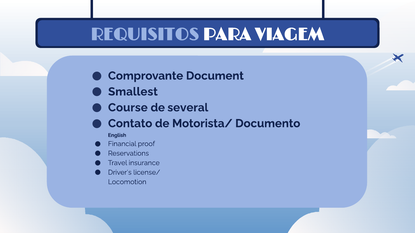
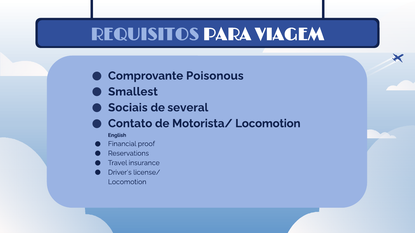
Document: Document -> Poisonous (215, 76)
Course: Course -> Sociais (128, 108)
Motorista/ Documento: Documento -> Locomotion (268, 124)
